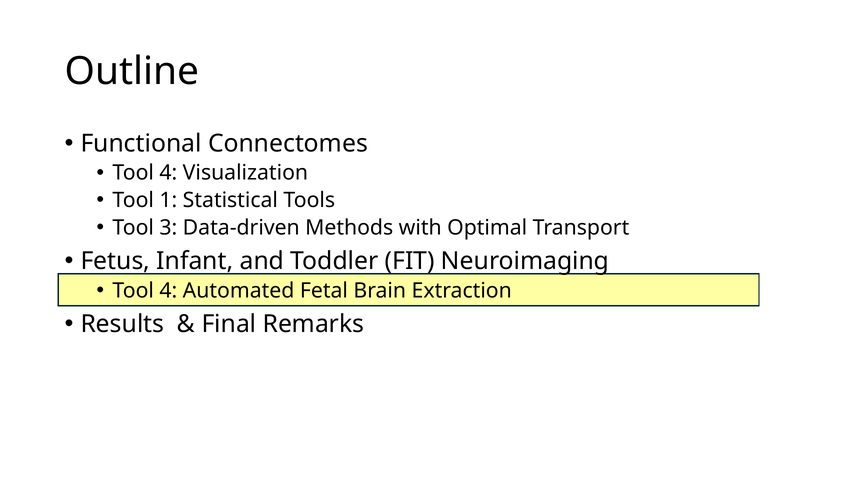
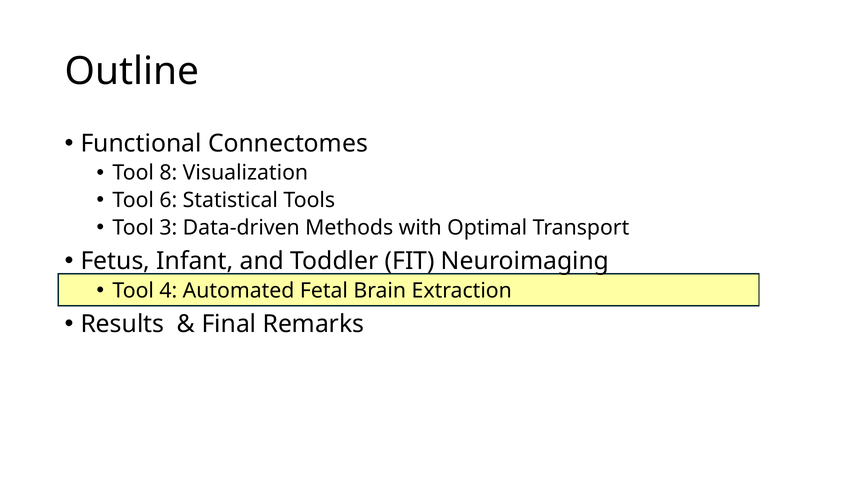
4: 4 -> 8 (168, 173)
1: 1 -> 6 (168, 200)
